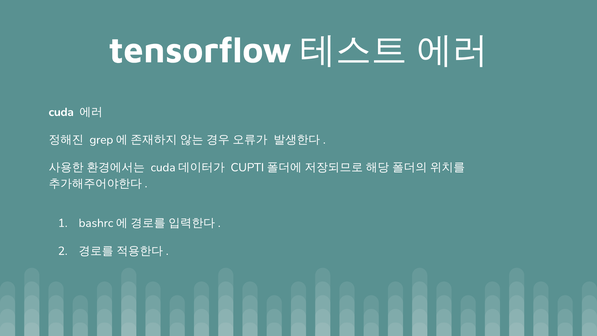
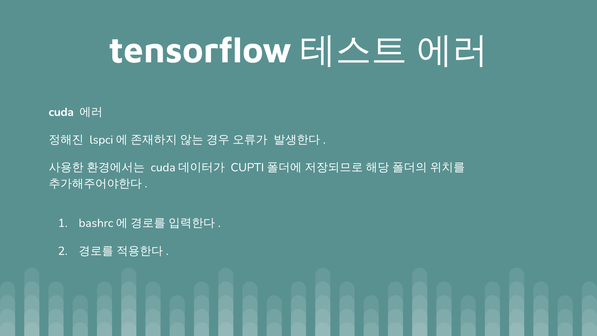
grep: grep -> lspci (101, 140)
